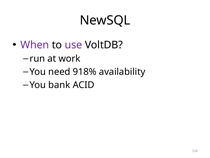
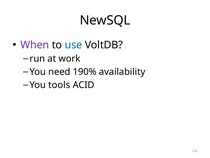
use colour: purple -> blue (73, 45)
918%: 918% -> 190% (85, 72)
bank: bank -> tools (59, 85)
